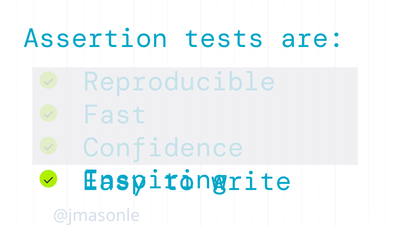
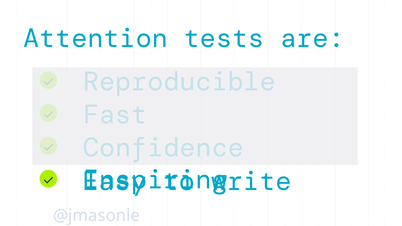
Assertion: Assertion -> Attention (95, 38)
